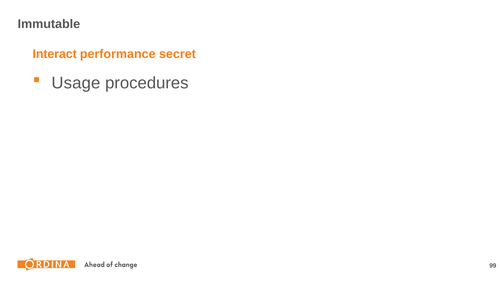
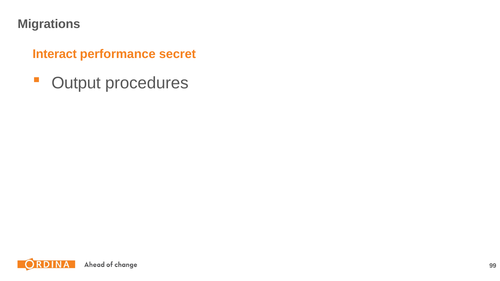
Immutable: Immutable -> Migrations (49, 24)
Usage: Usage -> Output (76, 83)
